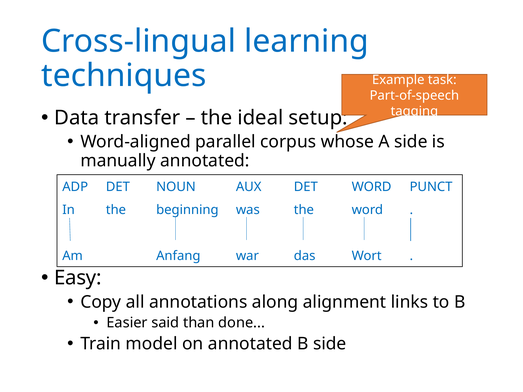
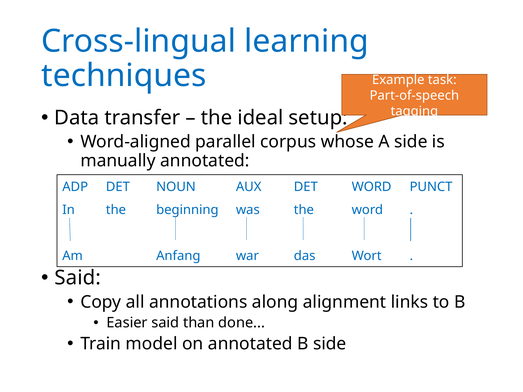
Easy: Easy -> Said (78, 278)
